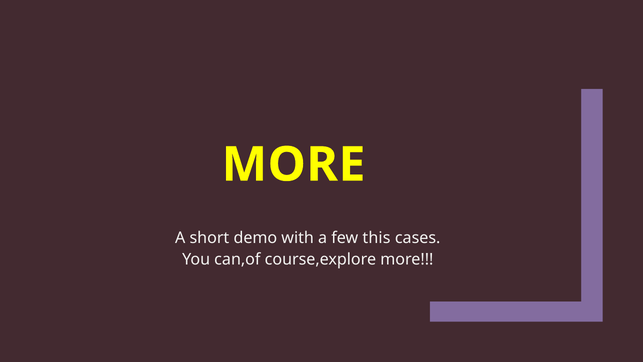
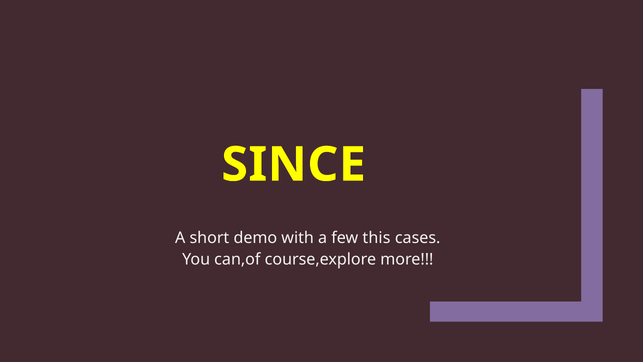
MORE: MORE -> SINCE (294, 165)
